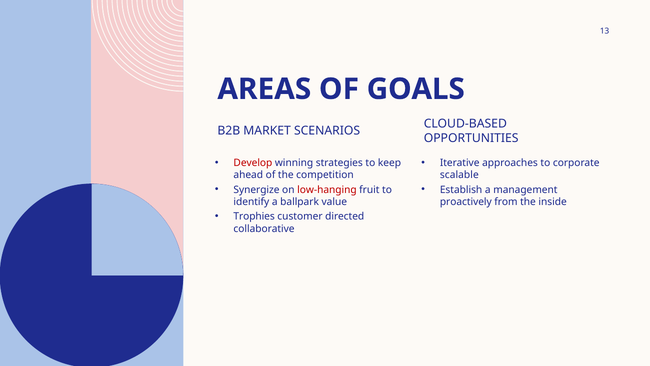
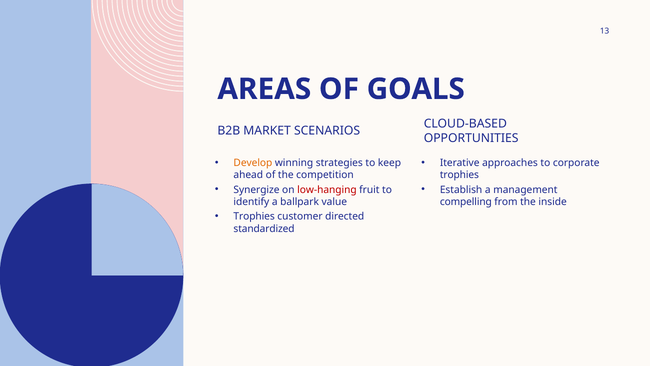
Develop colour: red -> orange (253, 163)
scalable: scalable -> trophies (459, 175)
proactively: proactively -> compelling (466, 202)
collaborative: collaborative -> standardized (264, 228)
